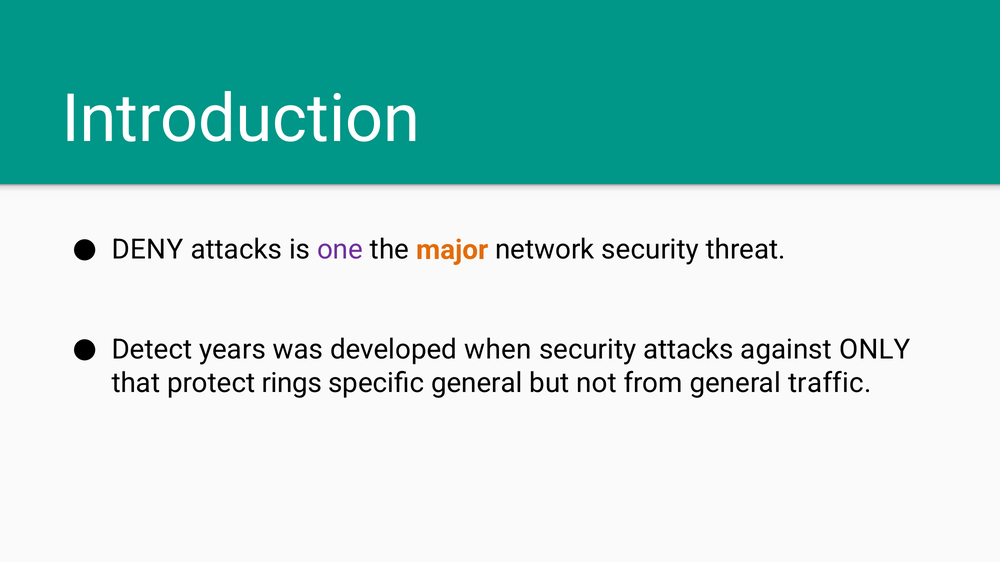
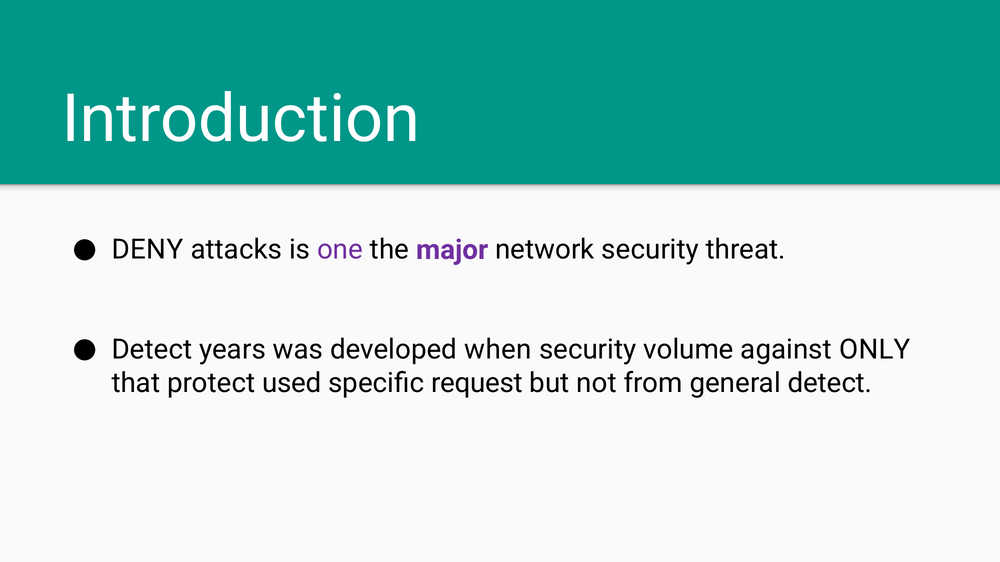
major colour: orange -> purple (452, 250)
security attacks: attacks -> volume (689, 350)
rings: rings -> used (292, 383)
specific general: general -> request (477, 383)
general traffic: traffic -> detect (830, 383)
